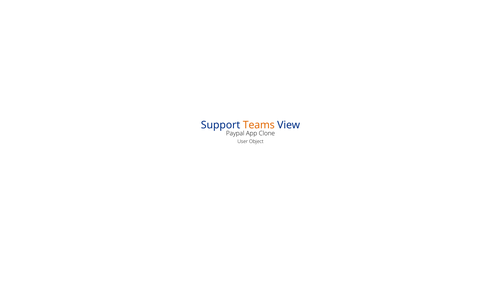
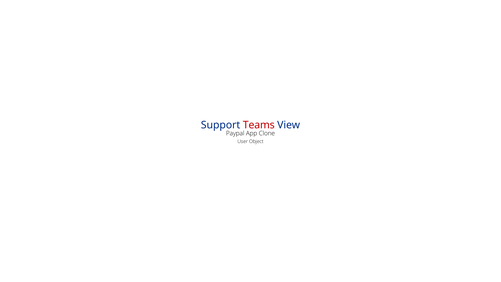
Teams colour: orange -> red (259, 125)
